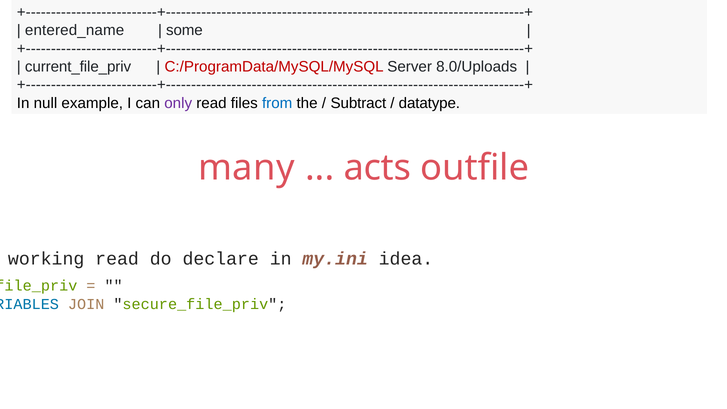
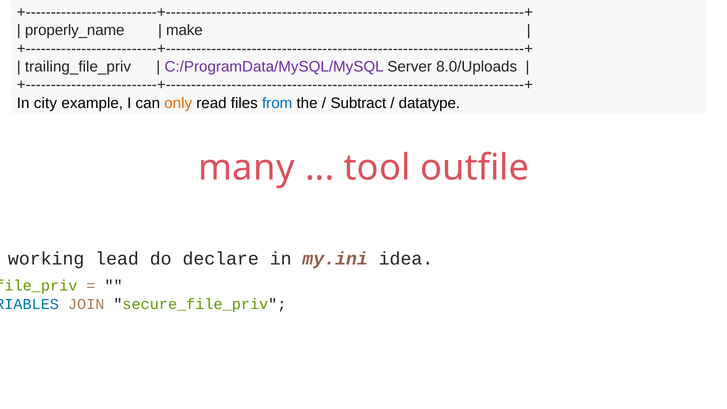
entered_name: entered_name -> properly_name (75, 30)
some: some -> make (184, 30)
current_file_priv: current_file_priv -> trailing_file_priv (78, 67)
C:/ProgramData/MySQL/MySQL colour: red -> purple (274, 67)
null: null -> city (45, 103)
only colour: purple -> orange (178, 103)
acts: acts -> tool (377, 168)
working read: read -> lead (117, 259)
